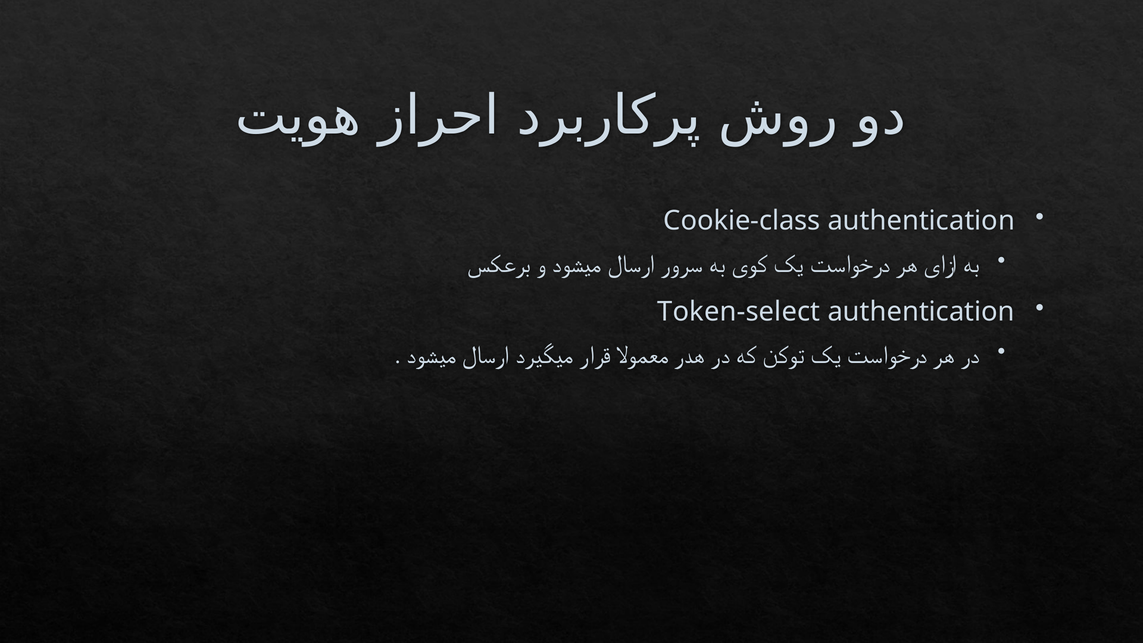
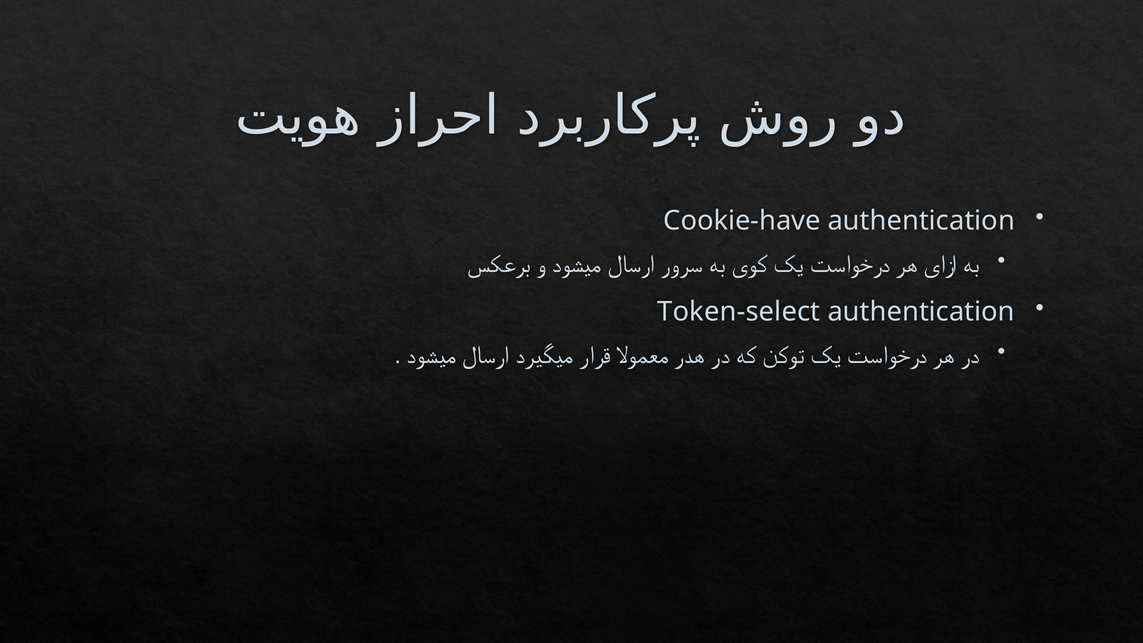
Cookie-class: Cookie-class -> Cookie-have (742, 221)
